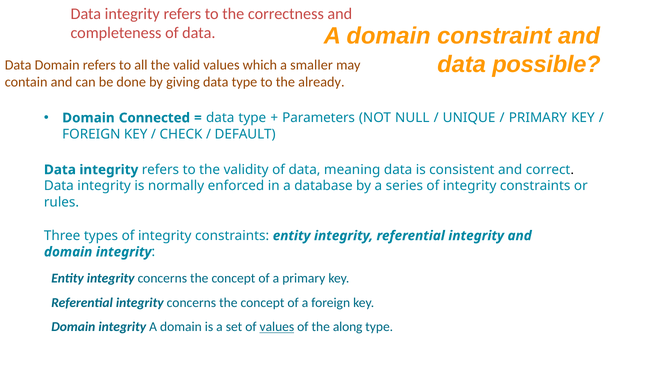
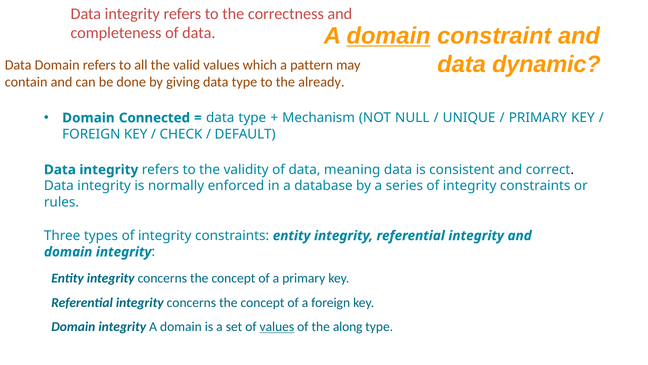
domain underline: none -> present (389, 36)
possible: possible -> dynamic (546, 64)
smaller: smaller -> pattern (312, 65)
Parameters: Parameters -> Mechanism (319, 118)
